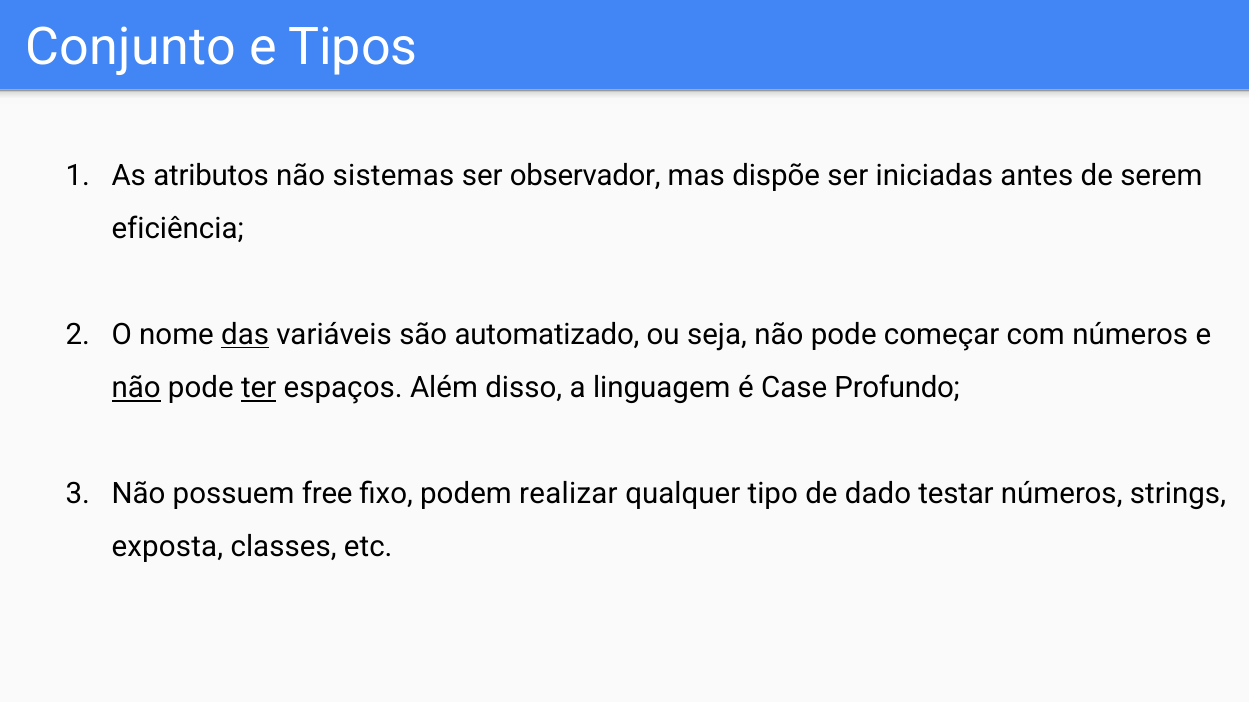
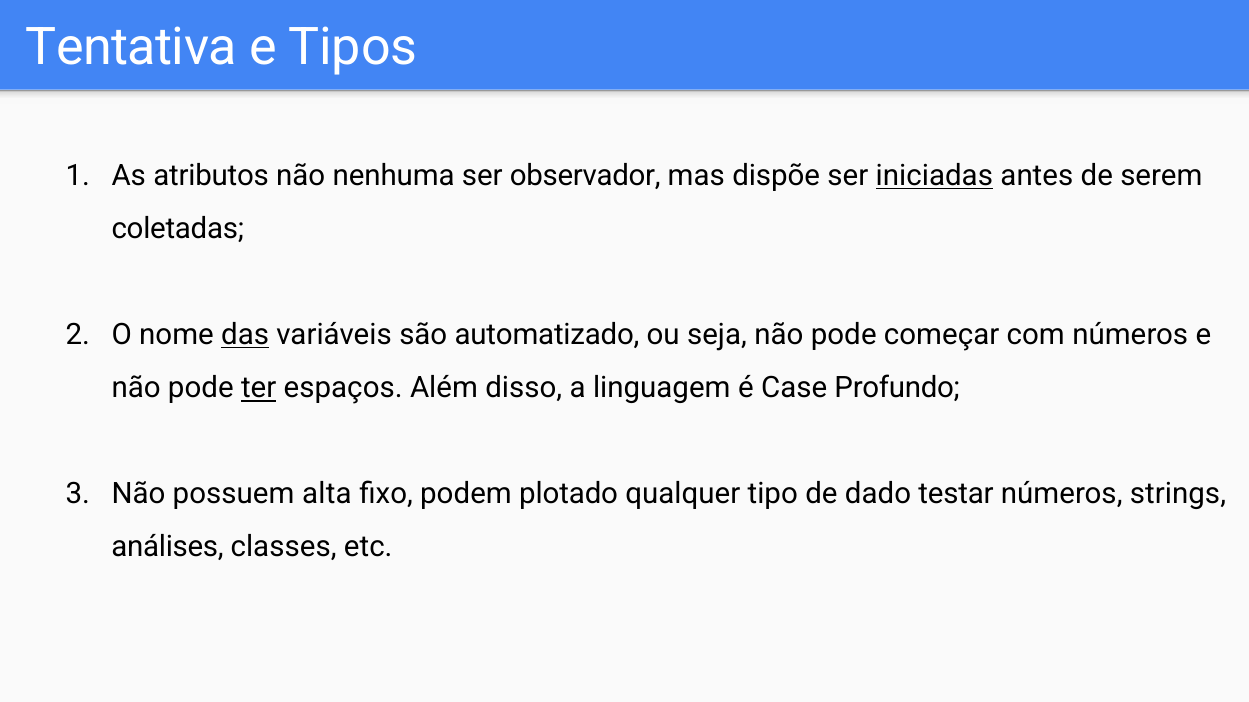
Conjunto: Conjunto -> Tentativa (131, 47)
sistemas: sistemas -> nenhuma (394, 176)
iniciadas underline: none -> present (934, 176)
eficiência: eficiência -> coletadas (178, 229)
não underline: present -> none (136, 388)
free: free -> alta (327, 495)
realizar: realizar -> plotado (569, 495)
exposta: exposta -> análises (168, 548)
